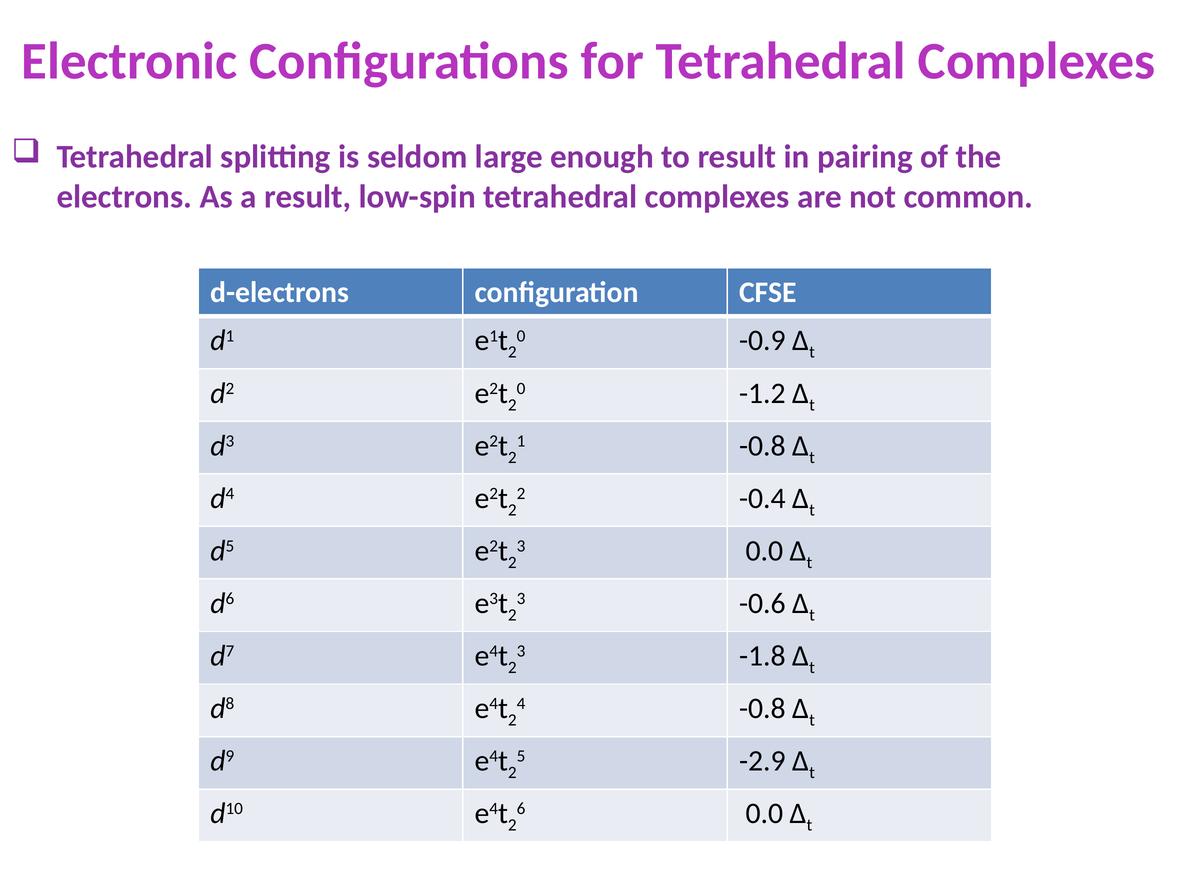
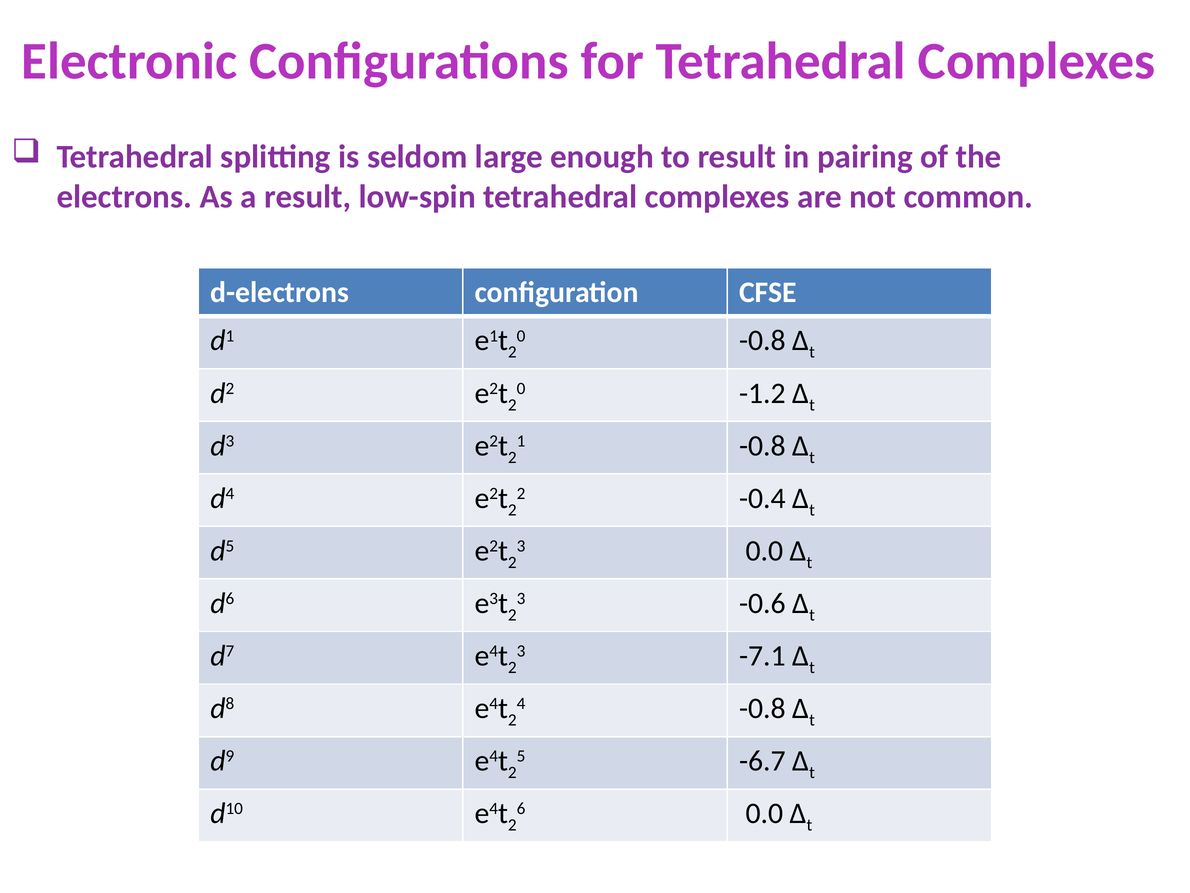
-0.9: -0.9 -> -0.8 (762, 340)
-1.8: -1.8 -> -7.1 (762, 656)
-2.9: -2.9 -> -6.7 (762, 761)
